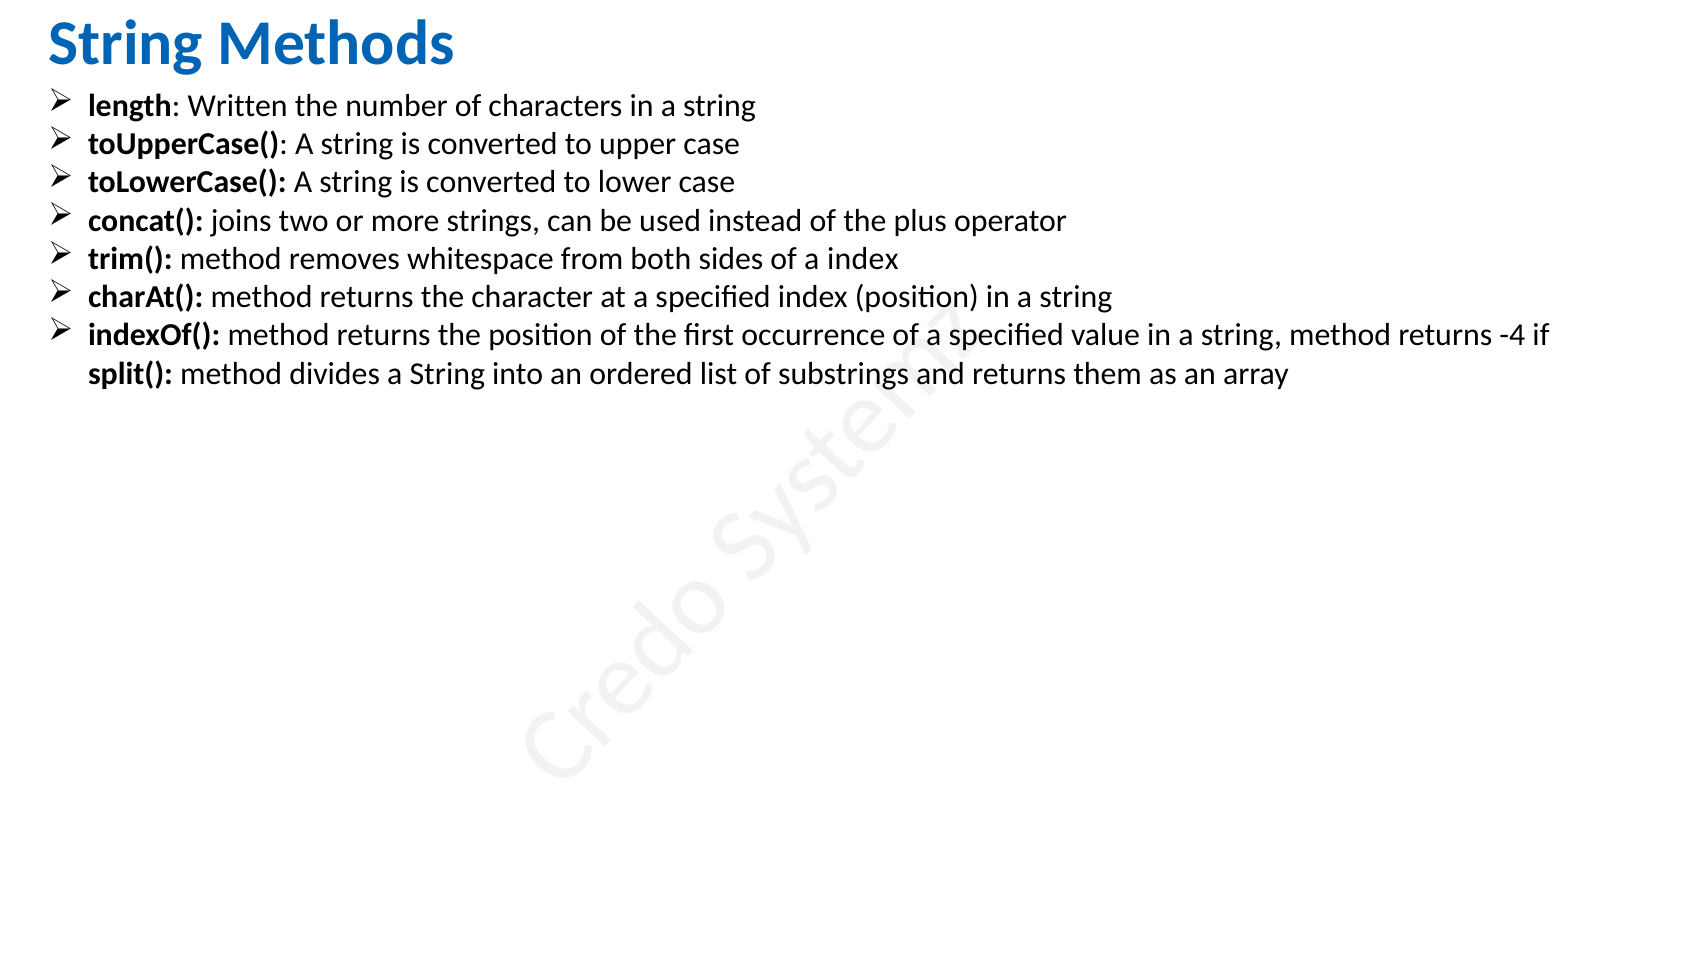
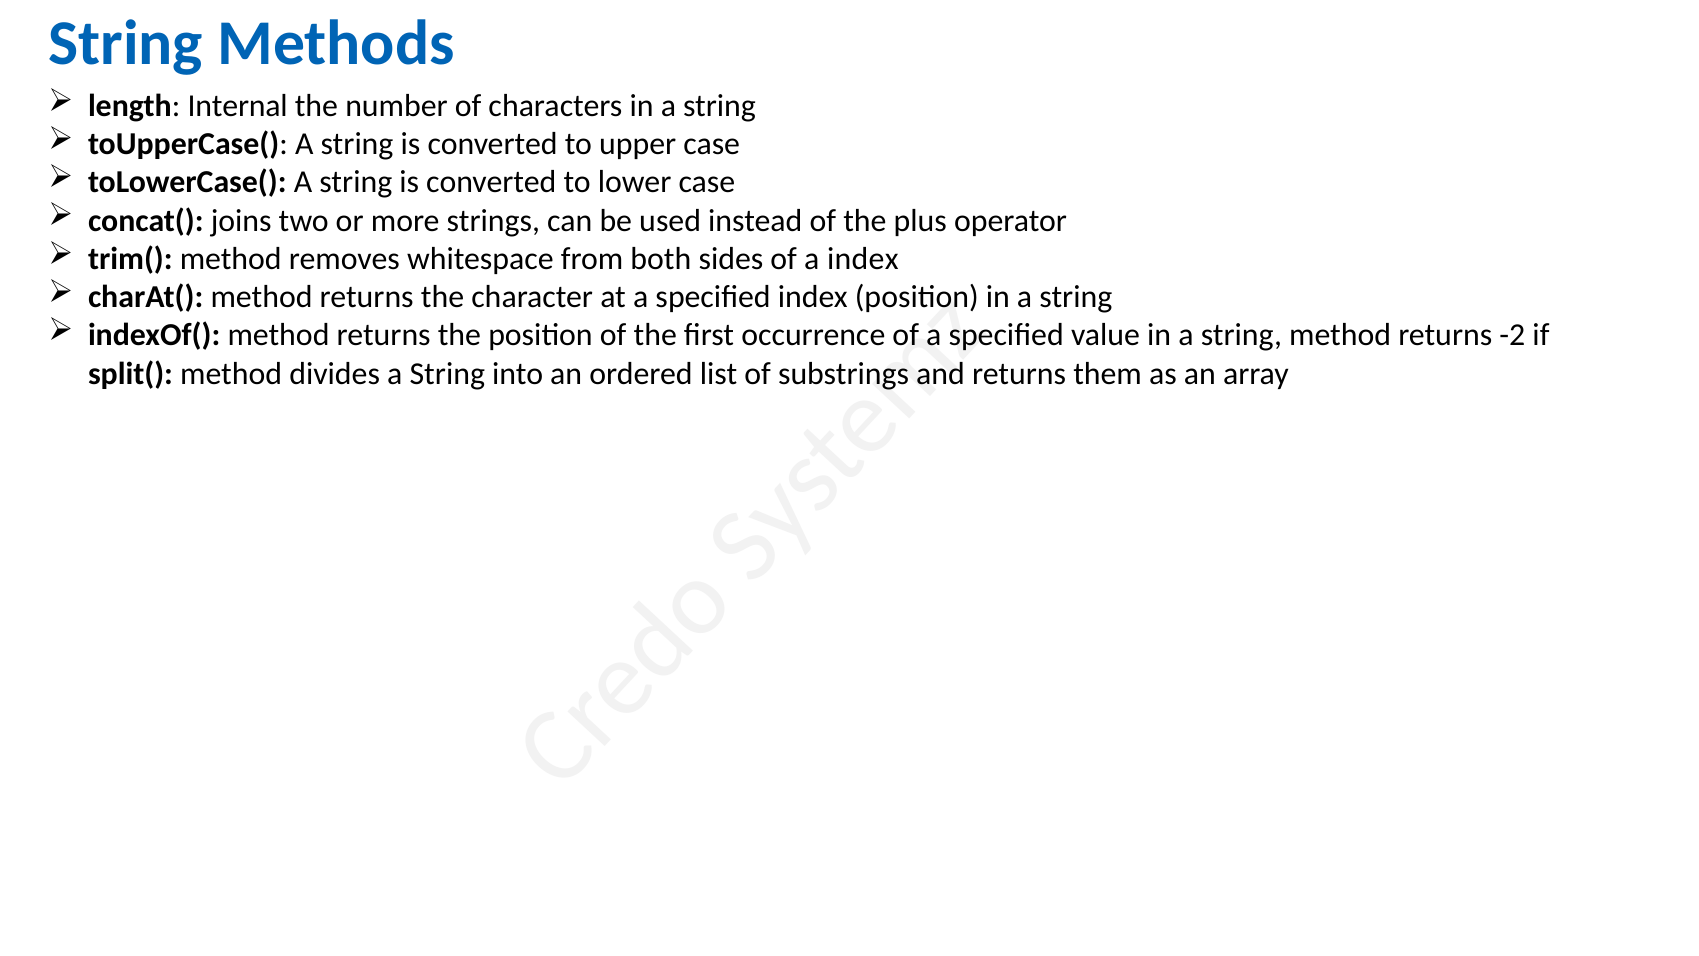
Written: Written -> Internal (238, 106)
-4: -4 -> -2 (1512, 335)
